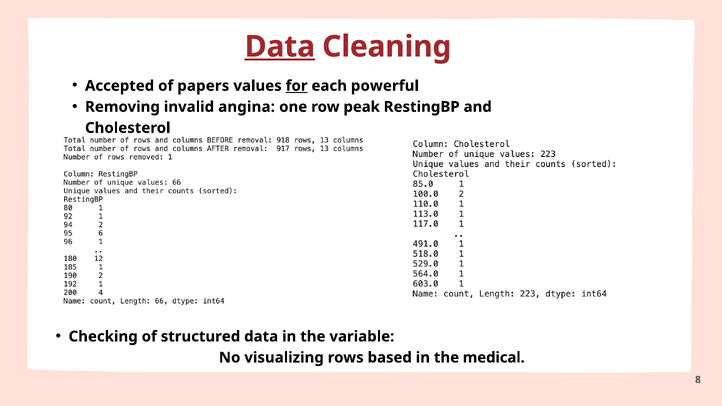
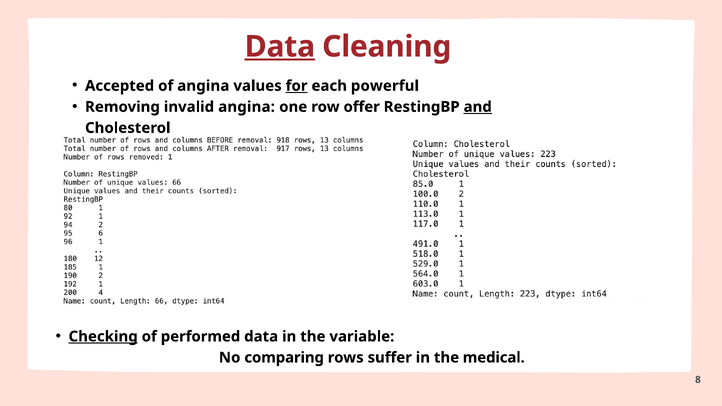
of papers: papers -> angina (203, 86)
peak: peak -> offer (362, 107)
and underline: none -> present (478, 107)
Checking underline: none -> present (103, 337)
structured: structured -> performed (201, 337)
visualizing: visualizing -> comparing (284, 358)
based: based -> suffer (390, 358)
